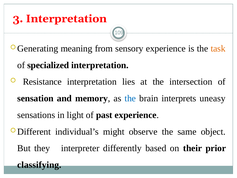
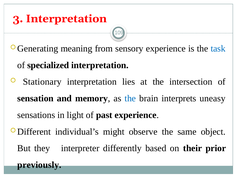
task colour: orange -> blue (218, 48)
Resistance: Resistance -> Stationary (42, 82)
classifying: classifying -> previously (39, 165)
